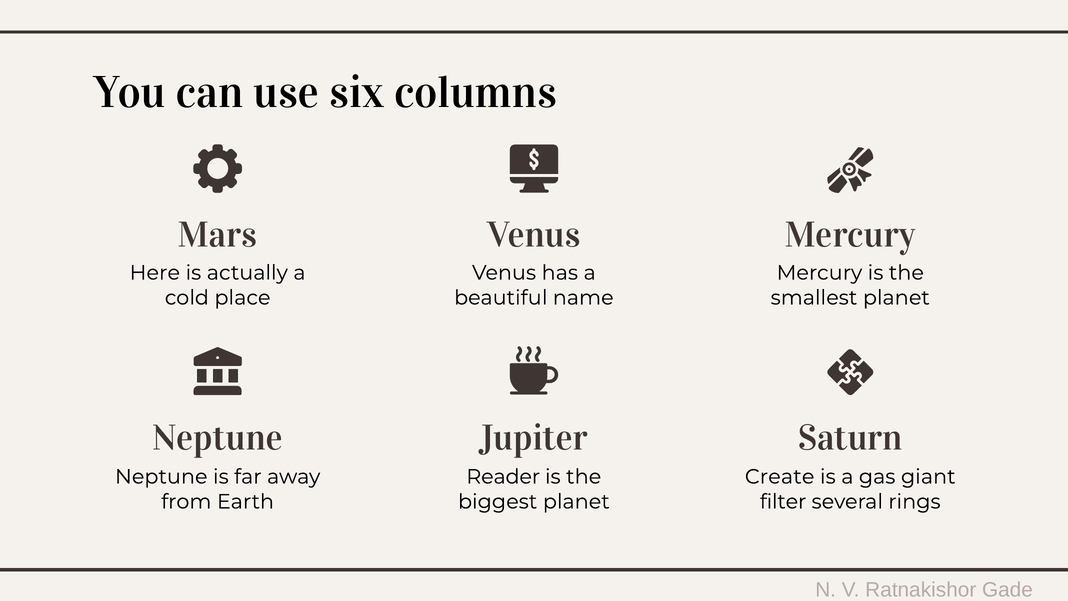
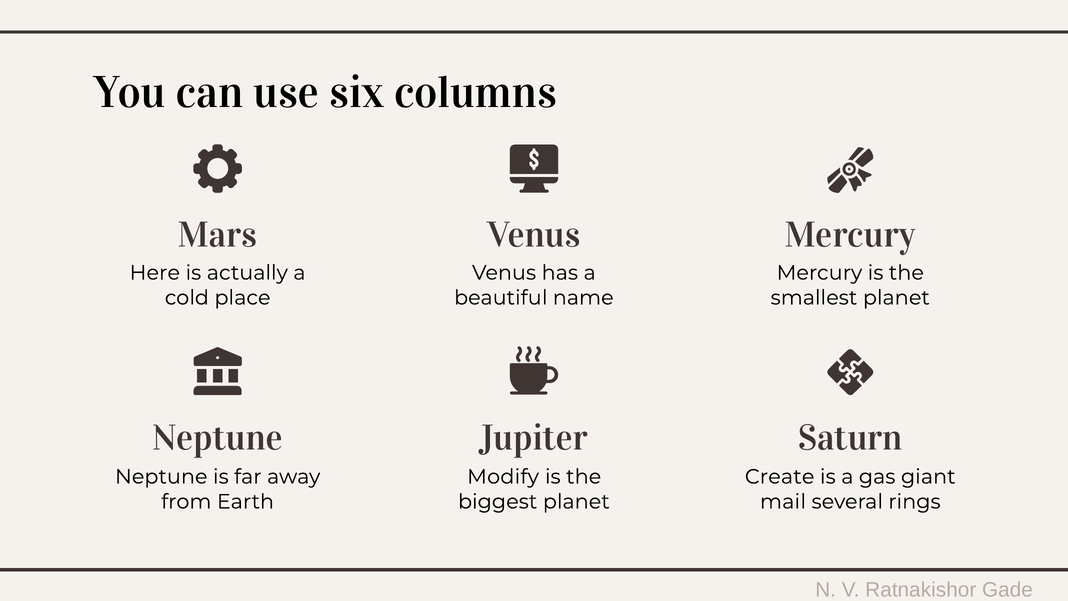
Reader: Reader -> Modify (503, 477)
filter: filter -> mail (783, 501)
